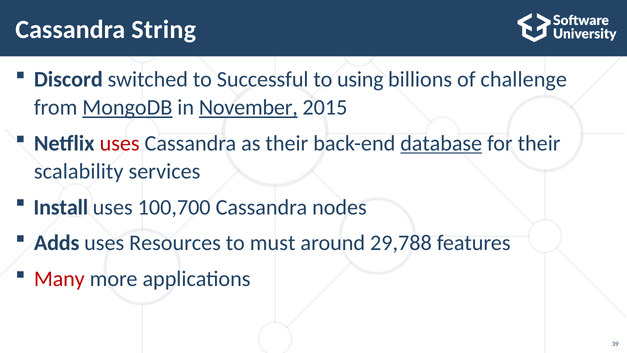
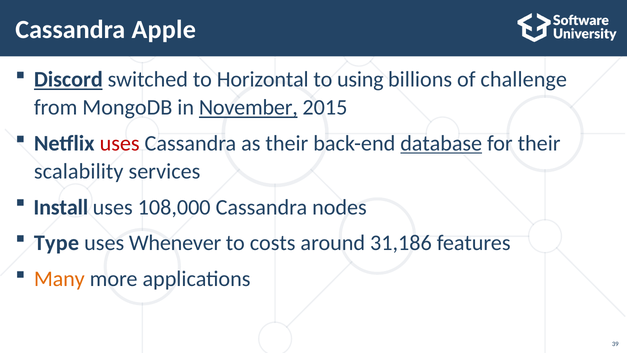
String: String -> Apple (164, 30)
Discord underline: none -> present (68, 80)
Successful: Successful -> Horizontal (263, 80)
MongoDB underline: present -> none (127, 107)
100,700: 100,700 -> 108,000 (174, 207)
Adds: Adds -> Type (56, 243)
Resources: Resources -> Whenever (175, 243)
must: must -> costs (273, 243)
29,788: 29,788 -> 31,186 (401, 243)
Many colour: red -> orange (59, 279)
